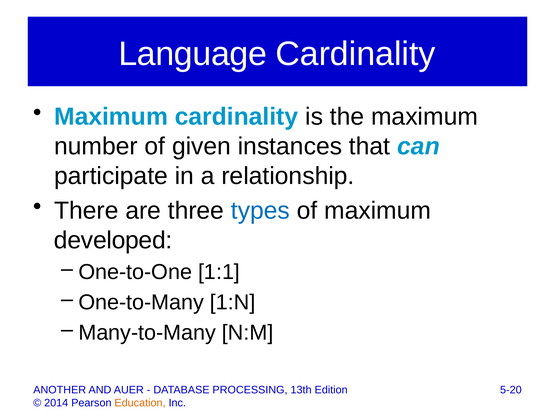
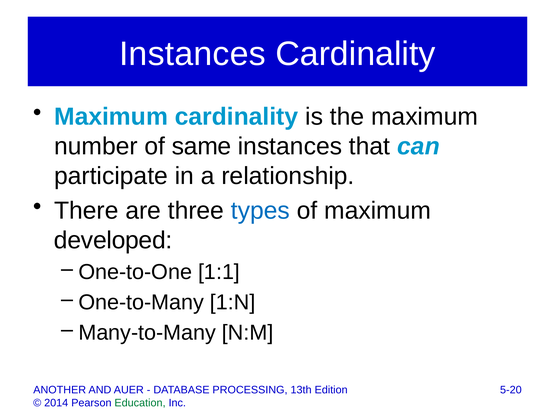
Language: Language -> Instances (192, 54)
given: given -> same (202, 146)
Education colour: orange -> green (140, 402)
